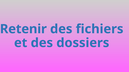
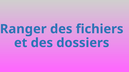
Retenir: Retenir -> Ranger (23, 29)
